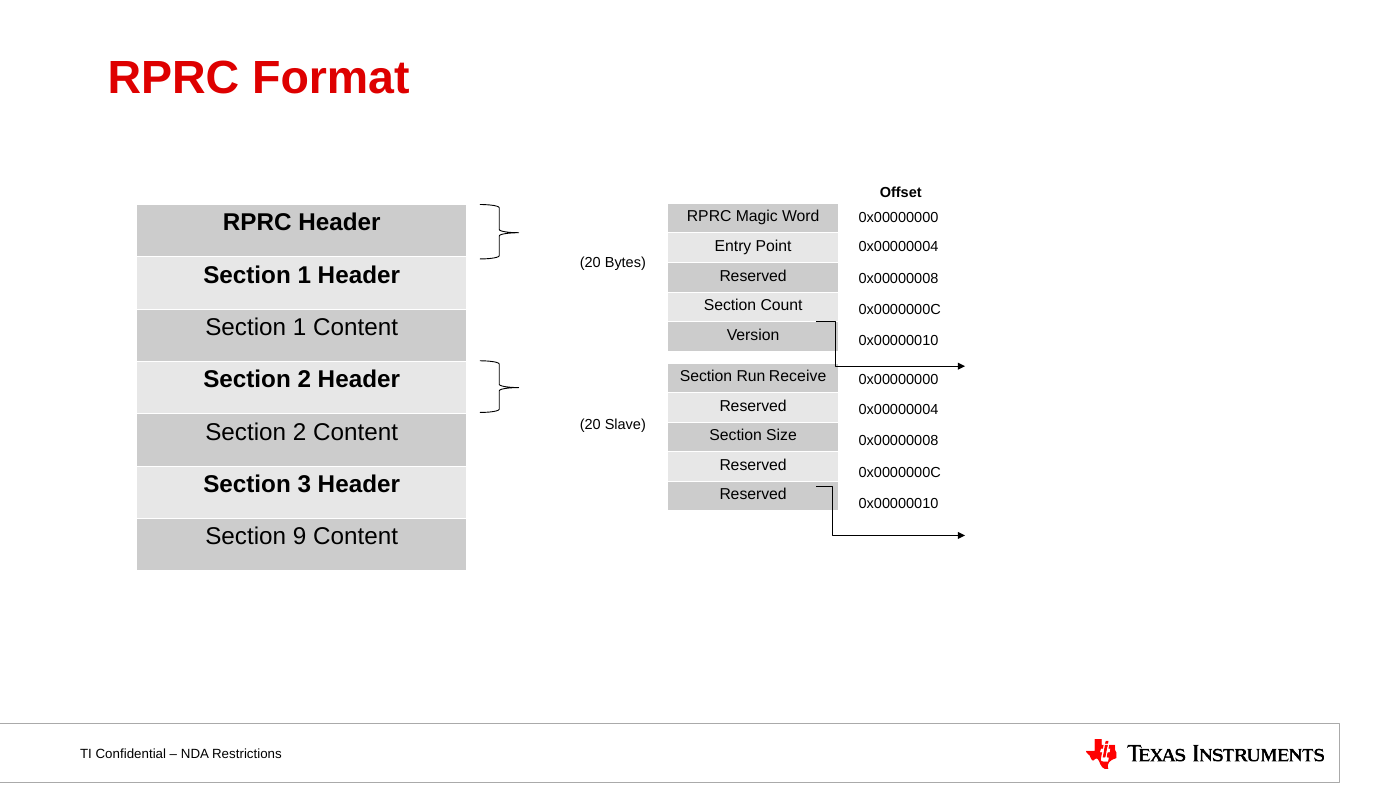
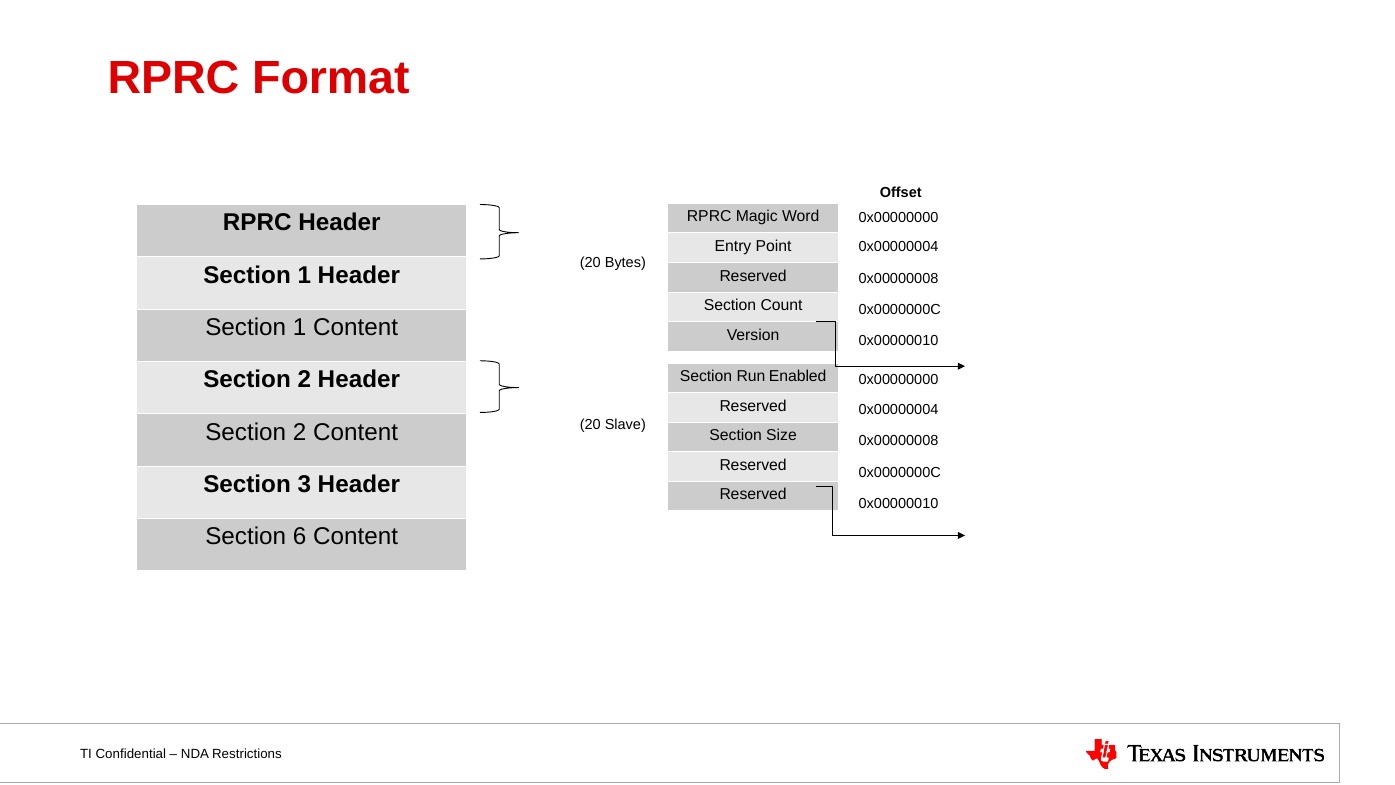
Receive: Receive -> Enabled (798, 376)
9: 9 -> 6 (300, 537)
